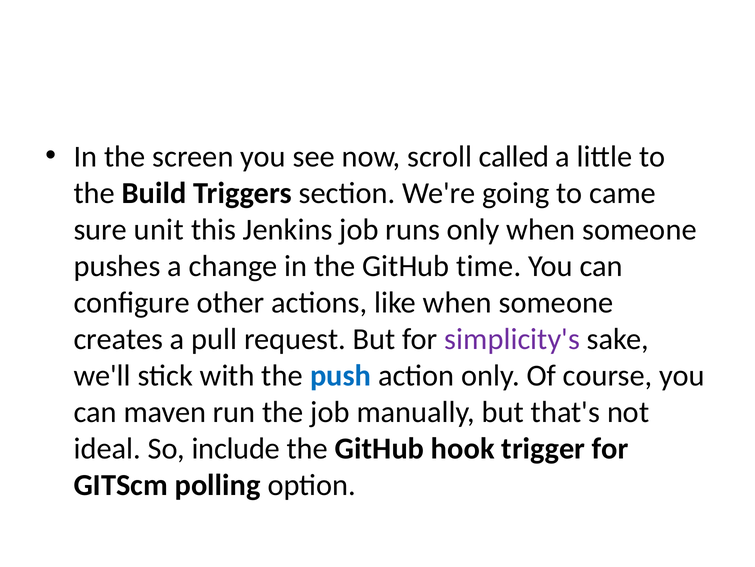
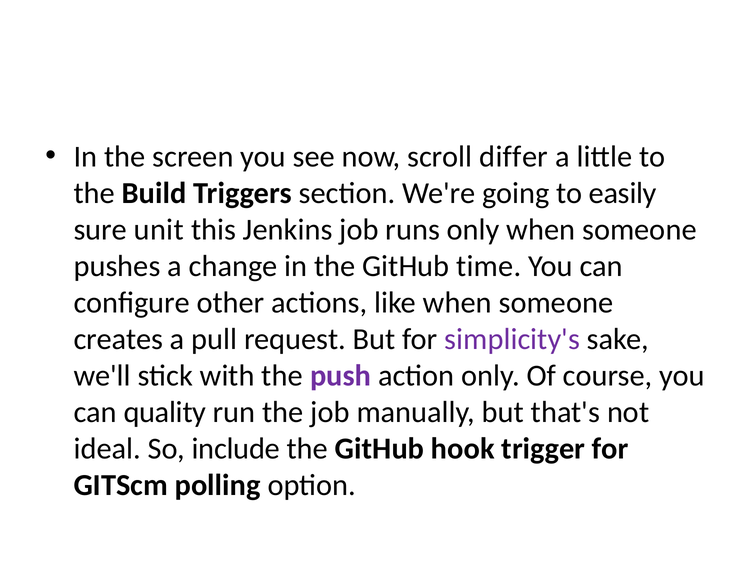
called: called -> differ (514, 156)
came: came -> easily (623, 193)
push colour: blue -> purple (341, 375)
maven: maven -> quality (165, 412)
